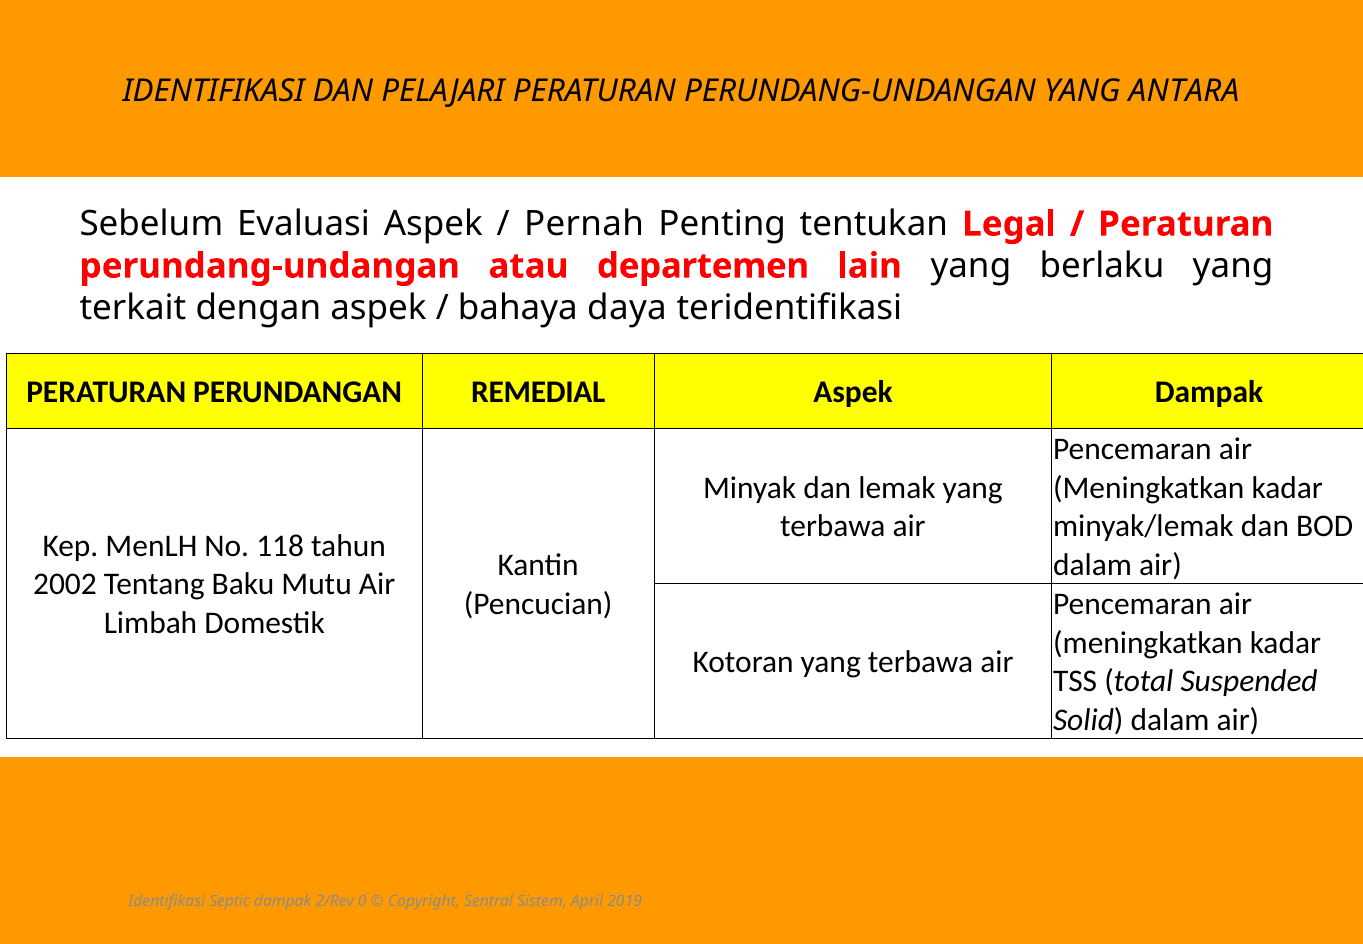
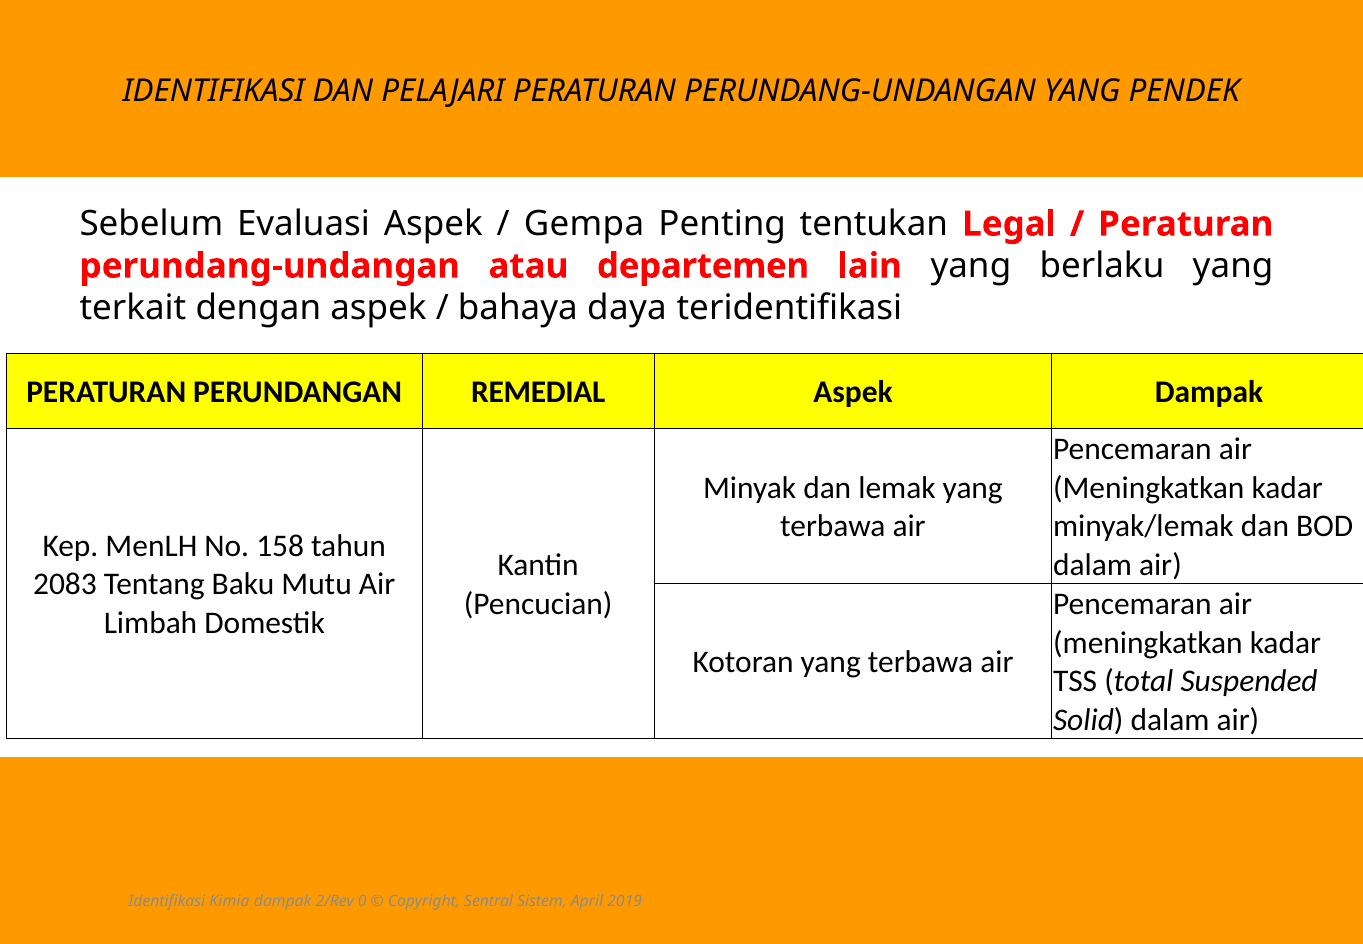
ANTARA: ANTARA -> PENDEK (1184, 91)
Pernah: Pernah -> Gempa (584, 224)
118: 118 -> 158 (280, 546)
2002: 2002 -> 2083 (65, 584)
Septic: Septic -> Kimia (229, 901)
